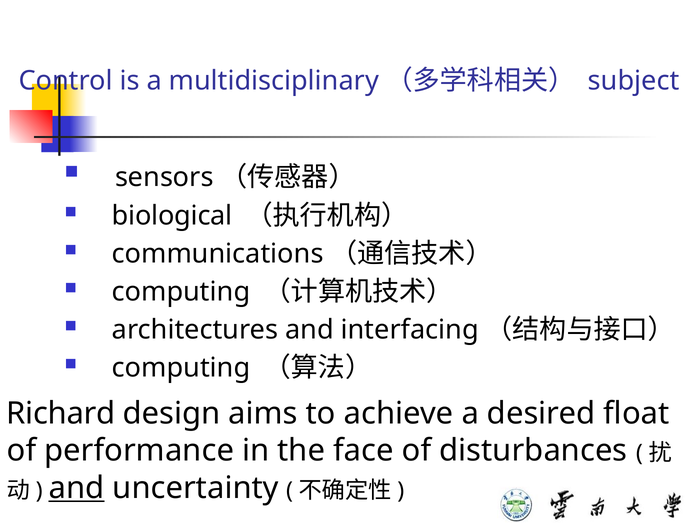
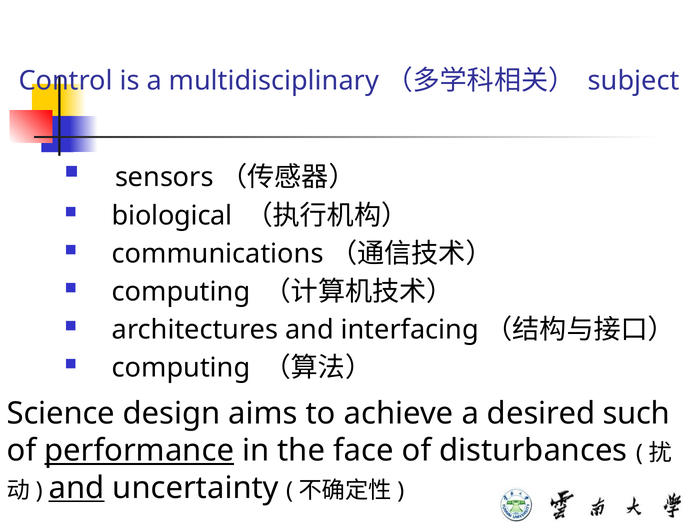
Richard: Richard -> Science (61, 414)
float: float -> such (637, 414)
performance underline: none -> present (139, 451)
